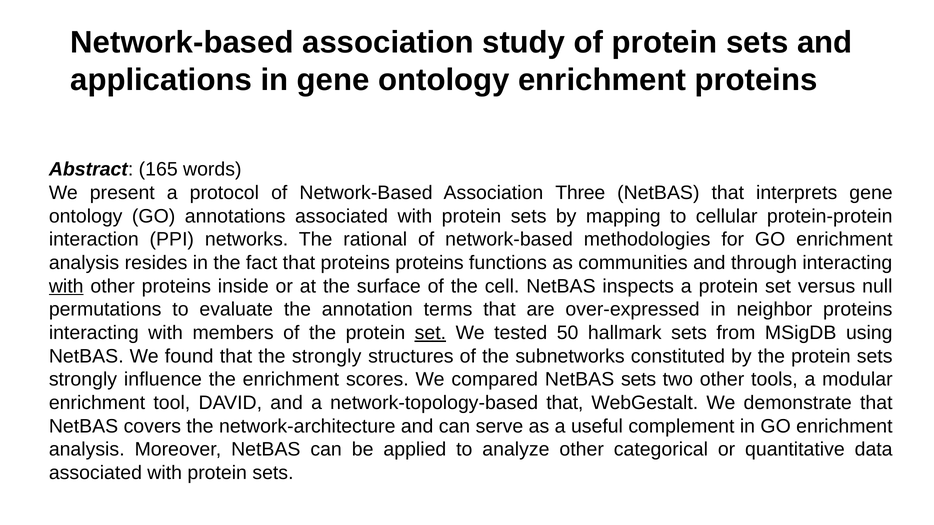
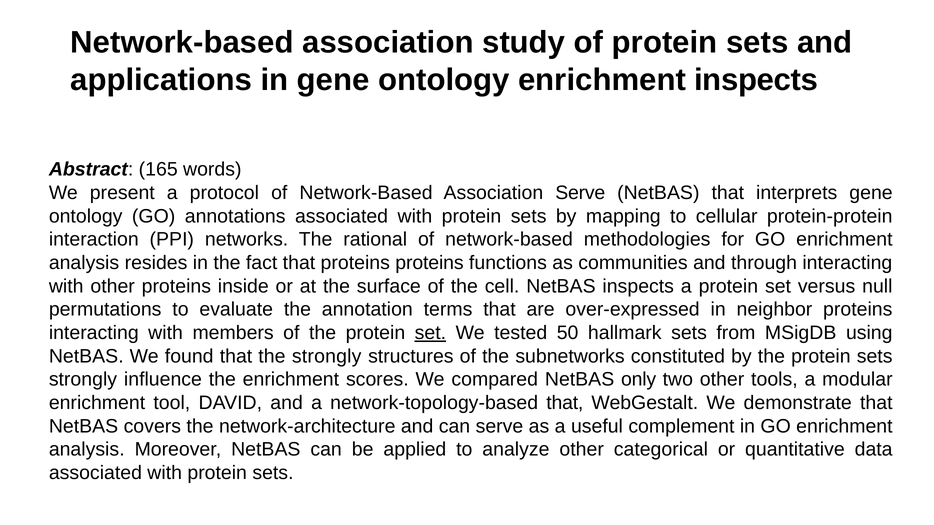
enrichment proteins: proteins -> inspects (756, 80)
Association Three: Three -> Serve (580, 193)
with underline: present -> none (66, 286)
NetBAS sets: sets -> only (639, 380)
